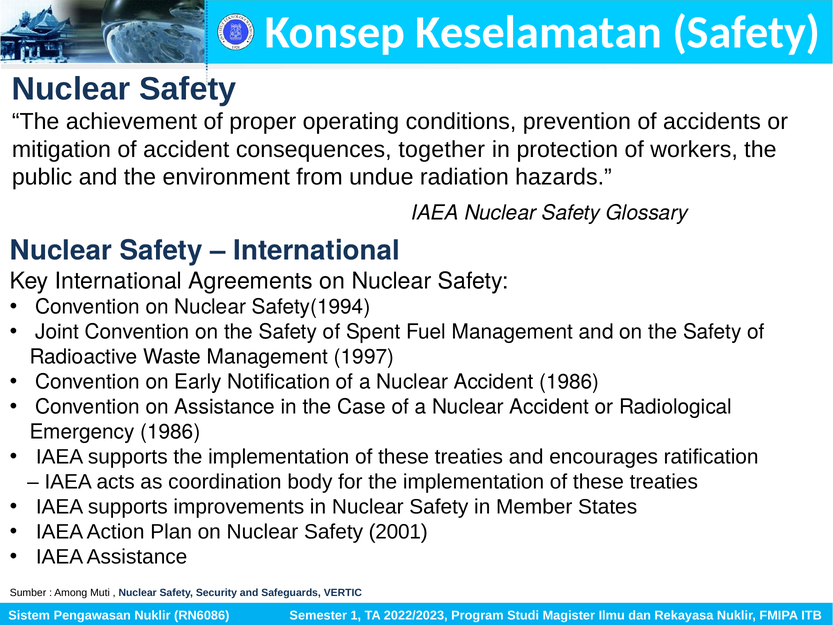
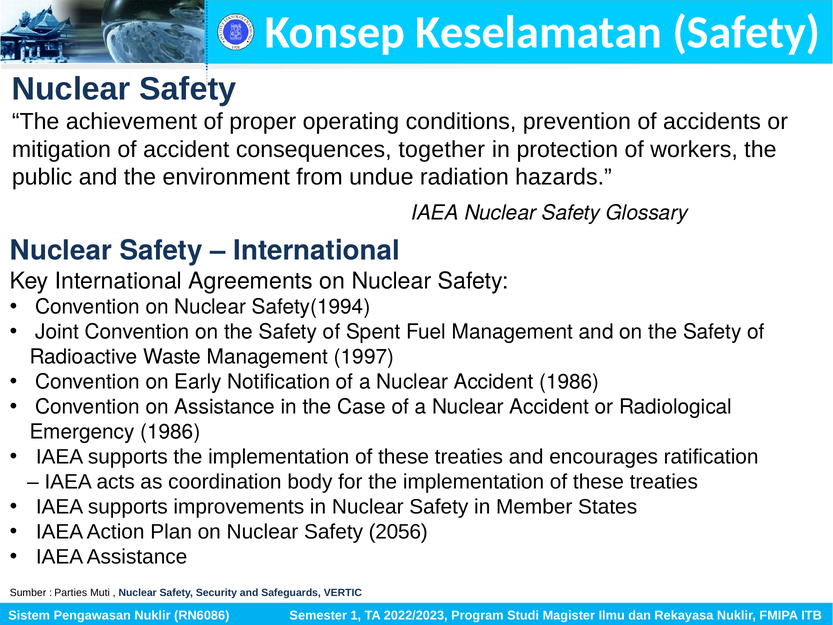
2001: 2001 -> 2056 (398, 532)
Among: Among -> Parties (71, 592)
